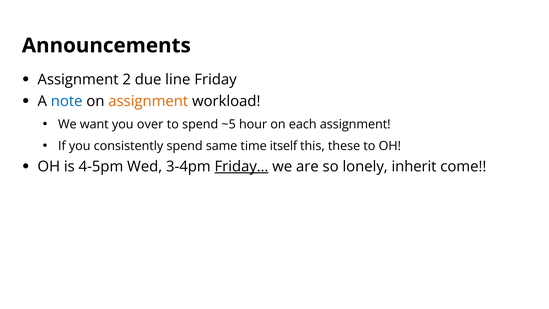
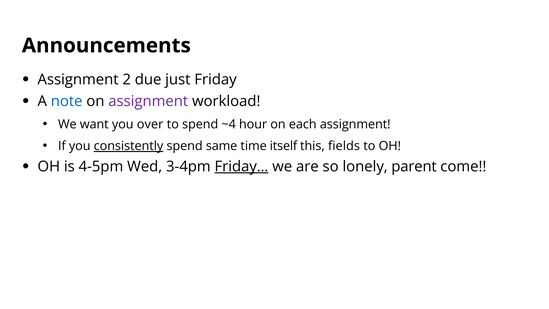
line: line -> just (178, 79)
assignment colour: orange -> purple (148, 101)
~5: ~5 -> ~4 (229, 124)
consistently underline: none -> present (128, 146)
these: these -> fields (344, 146)
inherit: inherit -> parent (414, 166)
